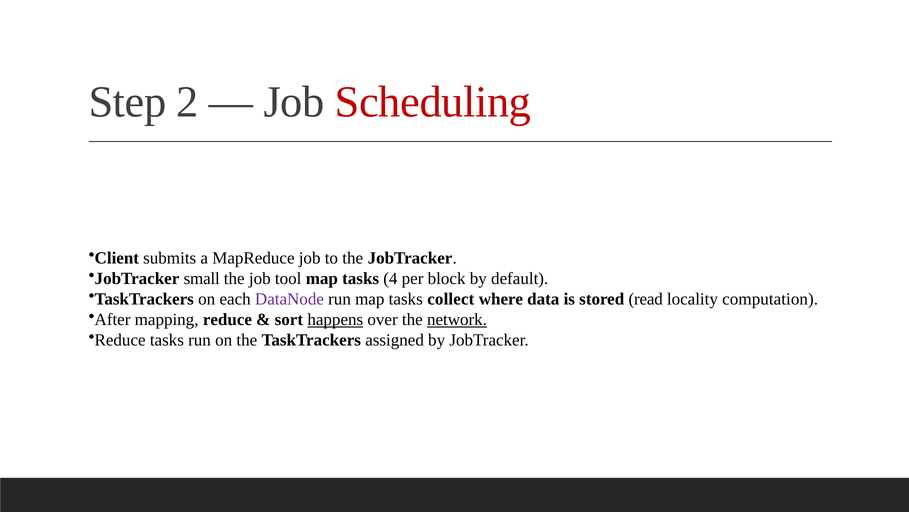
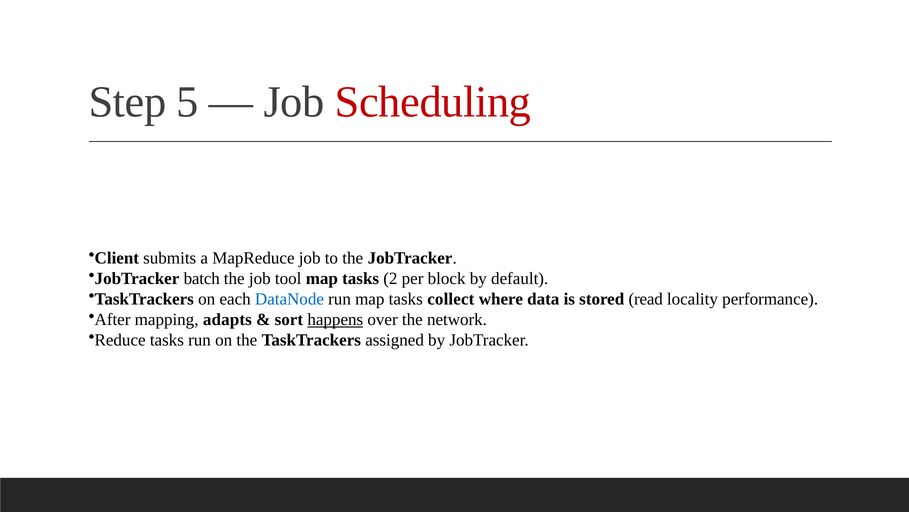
2: 2 -> 5 (188, 102)
small: small -> batch (202, 278)
4: 4 -> 2 (390, 278)
DataNode colour: purple -> blue (289, 299)
computation: computation -> performance (770, 299)
mapping reduce: reduce -> adapts (227, 319)
network underline: present -> none (457, 319)
